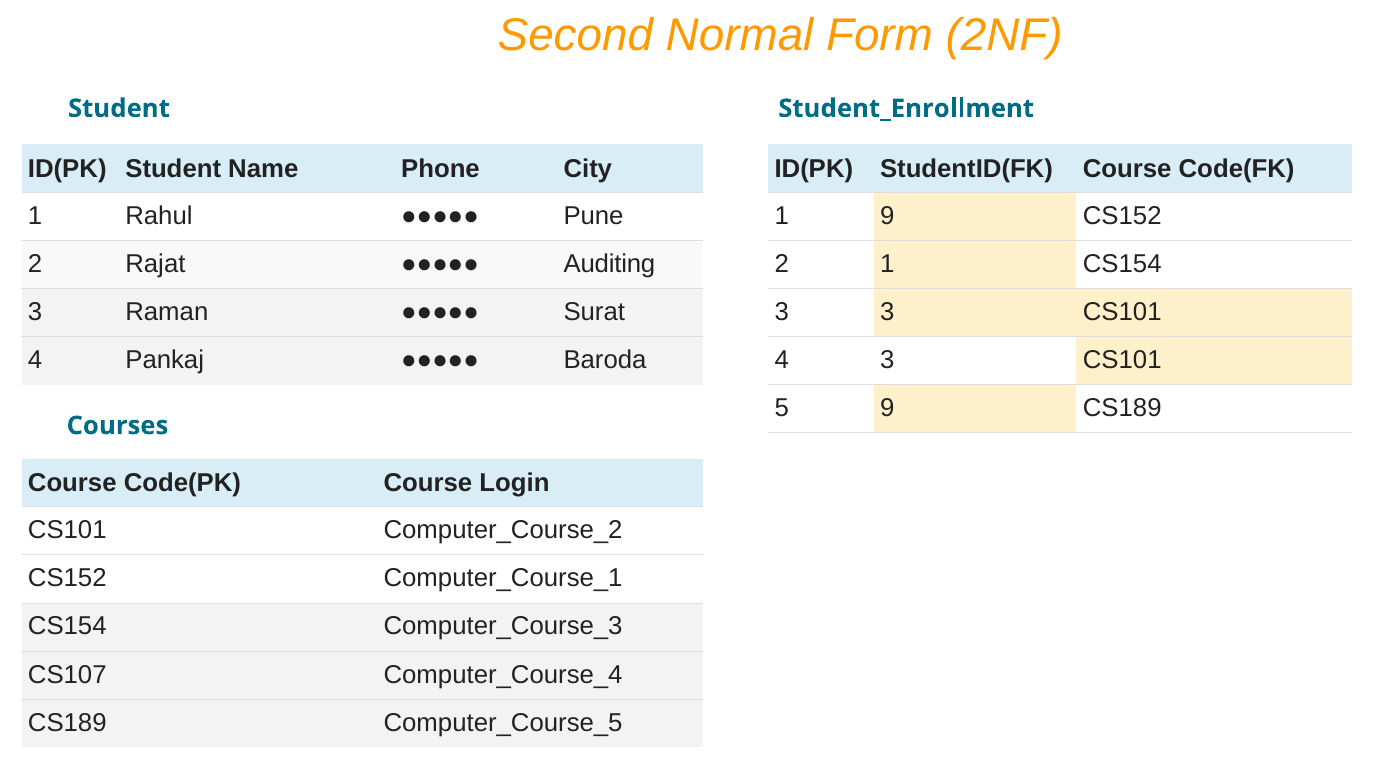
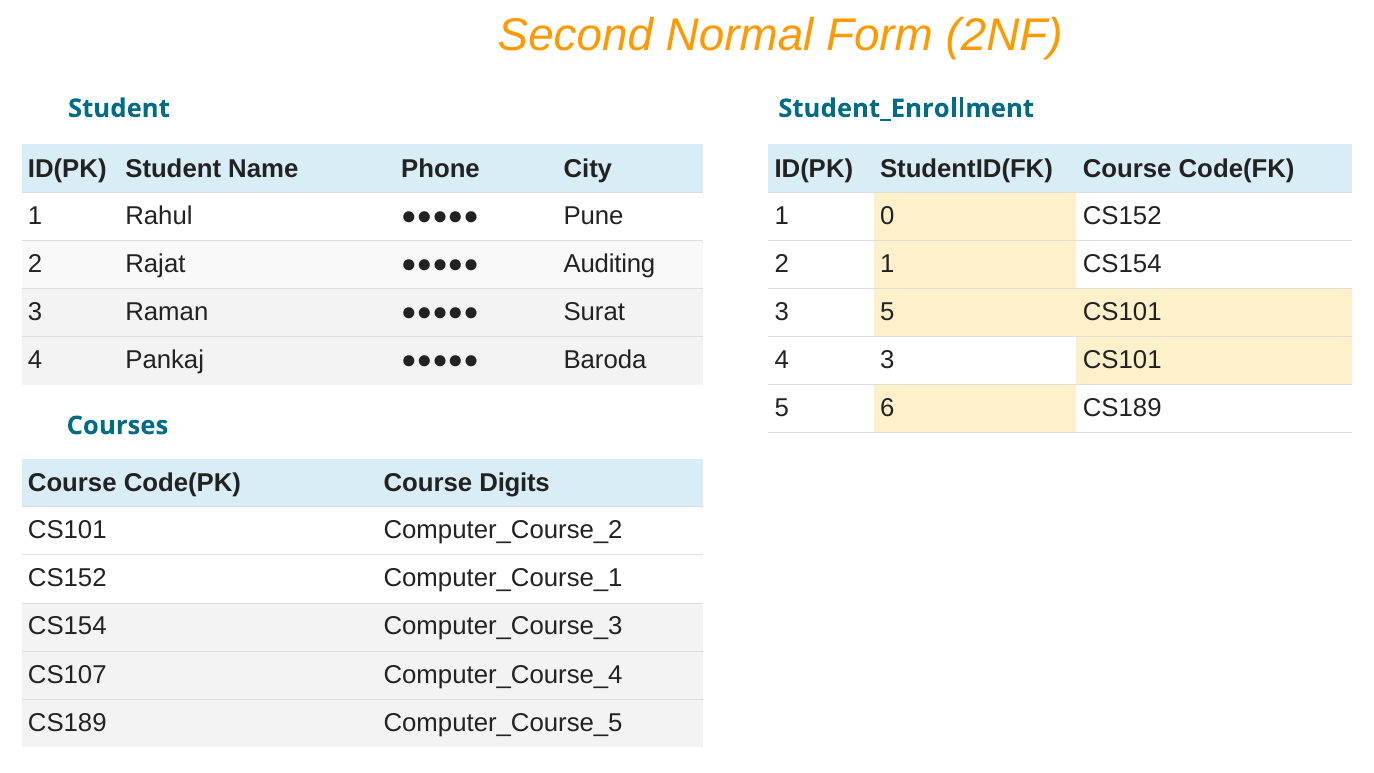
1 9: 9 -> 0 (887, 216)
3 3: 3 -> 5 (887, 312)
5 9: 9 -> 6 (887, 408)
Login: Login -> Digits (515, 483)
